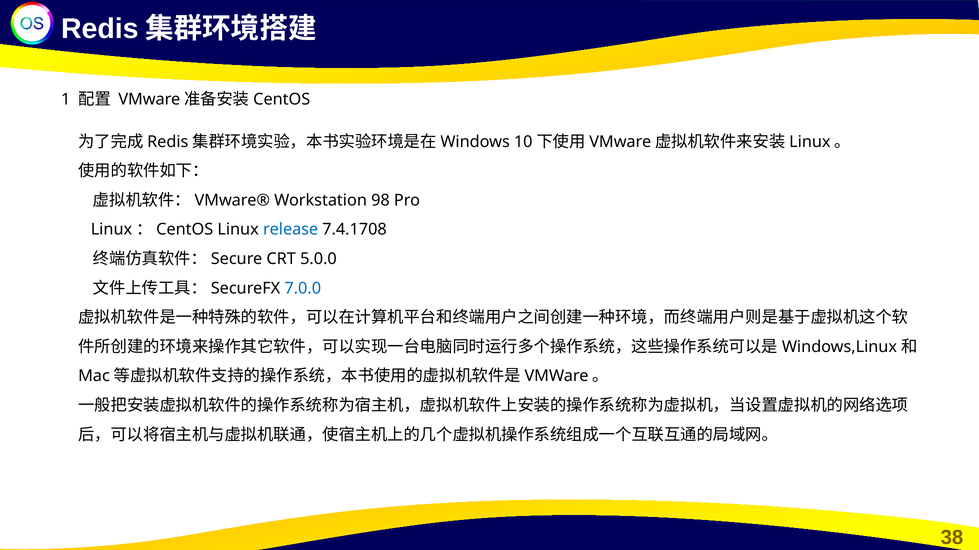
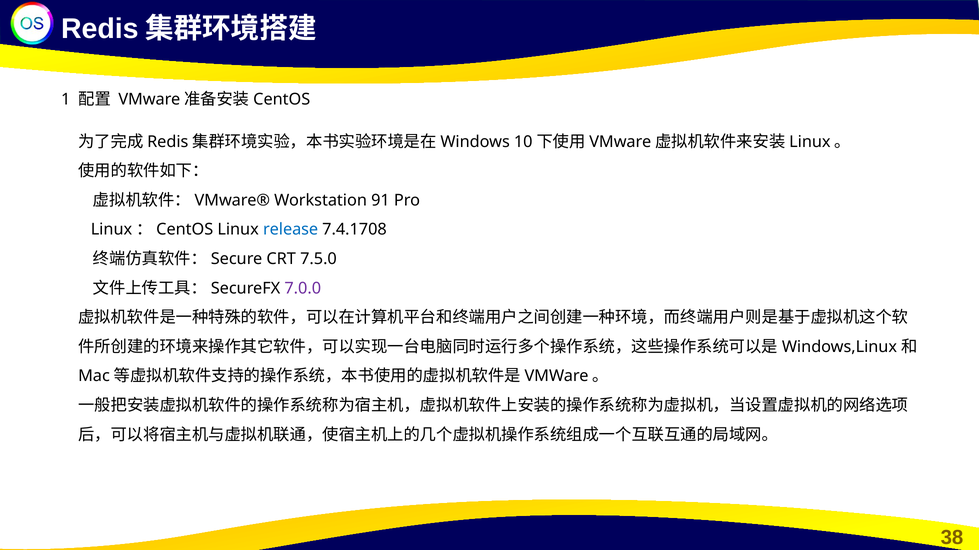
98: 98 -> 91 (380, 201)
5.0.0: 5.0.0 -> 7.5.0 (319, 259)
7.0.0 colour: blue -> purple (303, 289)
